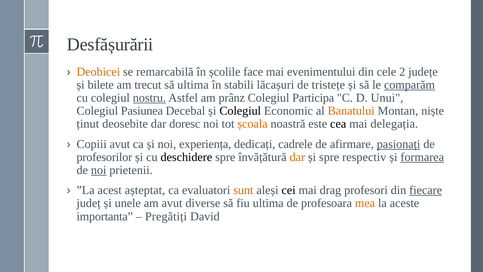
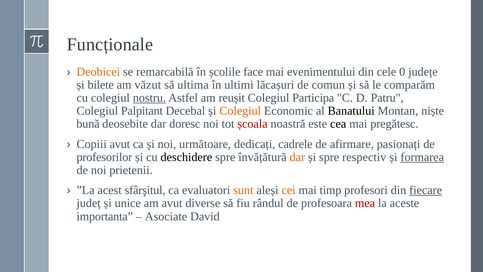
Desfășurării: Desfășurării -> Funcționale (110, 44)
2: 2 -> 0 (402, 72)
trecut: trecut -> văzut (148, 85)
stabili: stabili -> ultimi (239, 85)
tristețe: tristețe -> comun (328, 85)
comparăm underline: present -> none (409, 85)
prânz: prânz -> reușit (232, 98)
Unui: Unui -> Patru (387, 98)
Pasiunea: Pasiunea -> Palpitant (142, 111)
Colegiul colour: black -> orange (240, 111)
Banatului colour: orange -> black (351, 111)
ținut: ținut -> bună (88, 124)
școala colour: orange -> red (252, 124)
delegația: delegația -> pregătesc (394, 124)
experiența: experiența -> următoare (205, 144)
pasionați underline: present -> none (399, 144)
noi underline: present -> none (99, 170)
așteptat: așteptat -> sfârşitul (145, 190)
cei colour: black -> orange (289, 190)
drag: drag -> timp (331, 190)
unele: unele -> unice (128, 203)
fiu ultima: ultima -> rândul (268, 203)
mea colour: orange -> red (365, 203)
Pregătiți: Pregătiți -> Asociate (166, 216)
